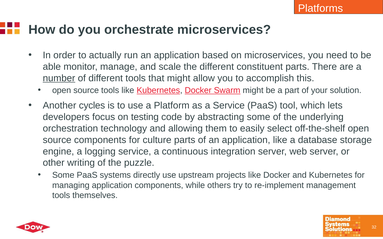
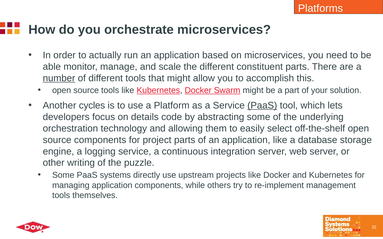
PaaS underline: none -> present (262, 106)
testing: testing -> details (145, 117)
culture: culture -> project (157, 140)
